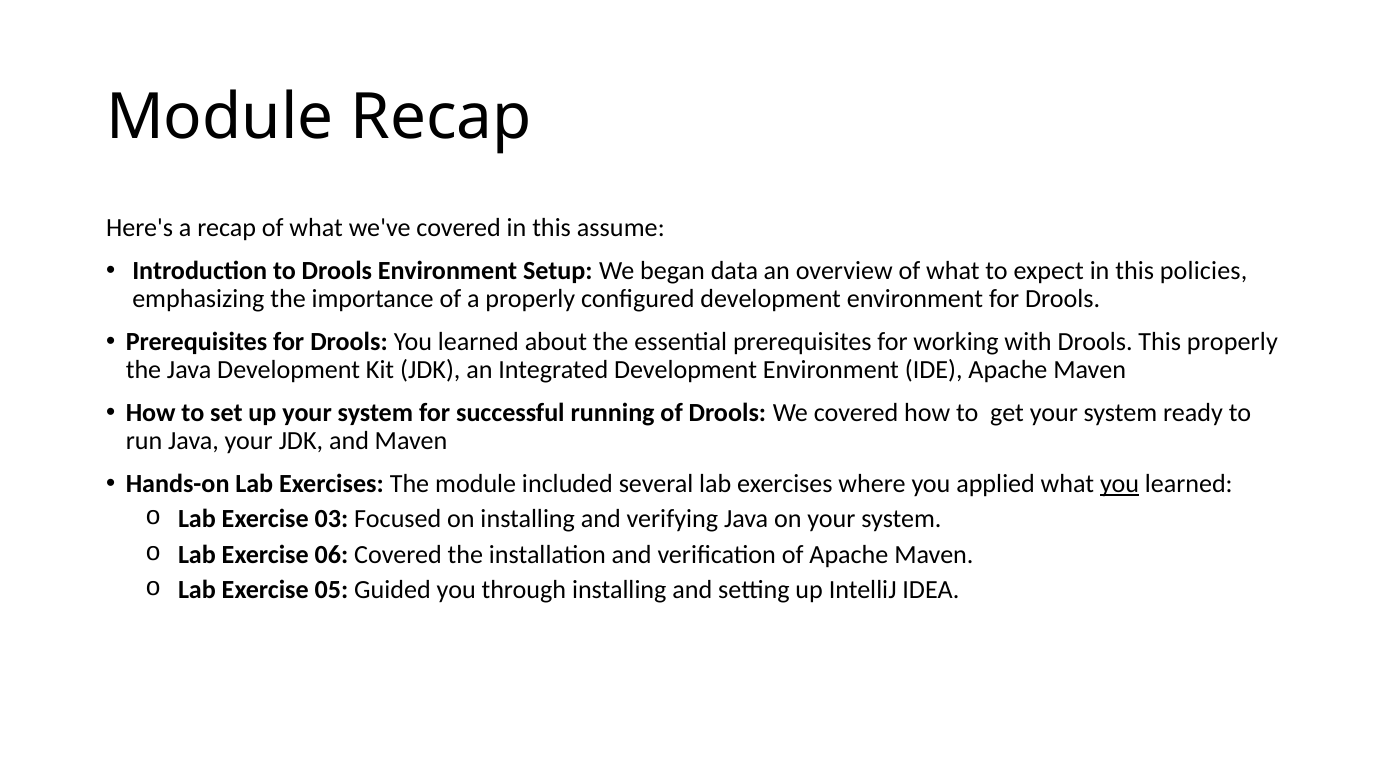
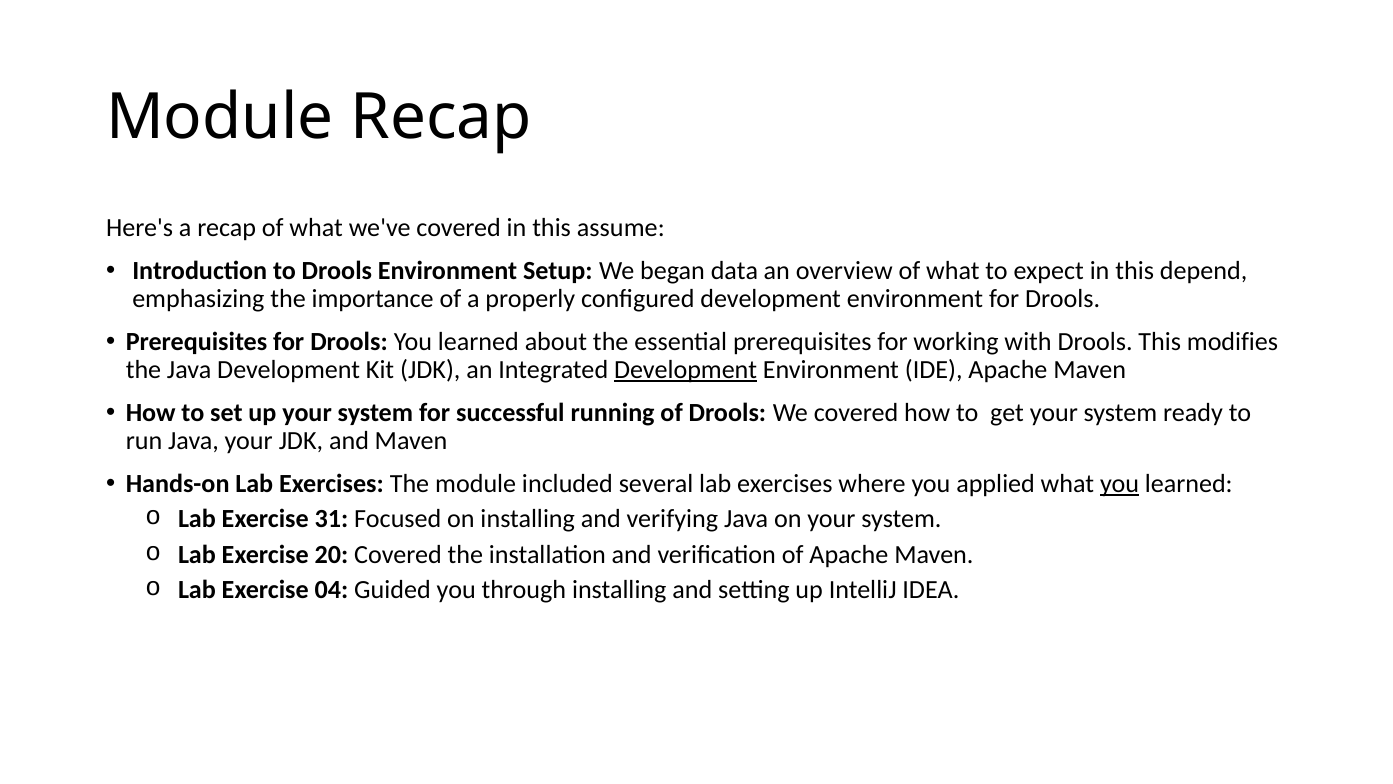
policies: policies -> depend (1204, 270)
This properly: properly -> modifies (1232, 341)
Development underline: none -> present (686, 370)
03: 03 -> 31 (331, 519)
06: 06 -> 20 (331, 554)
05: 05 -> 04 (331, 590)
